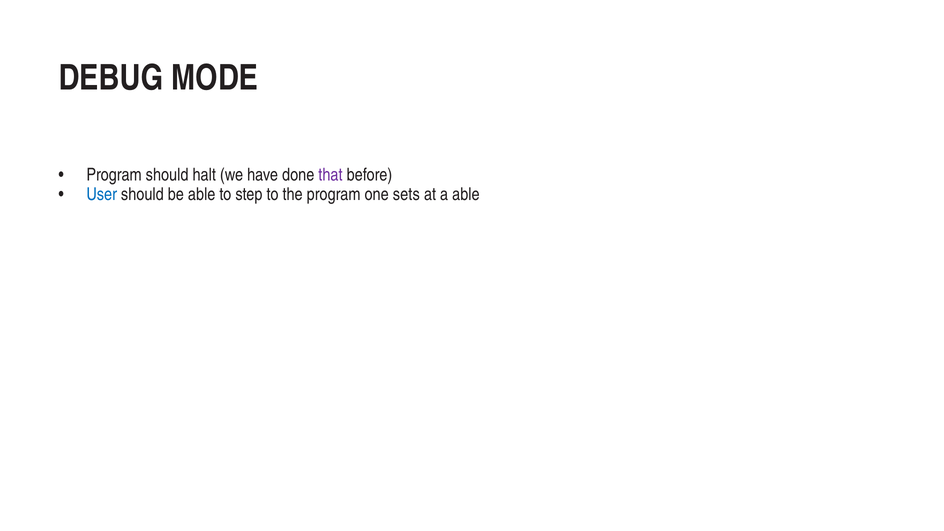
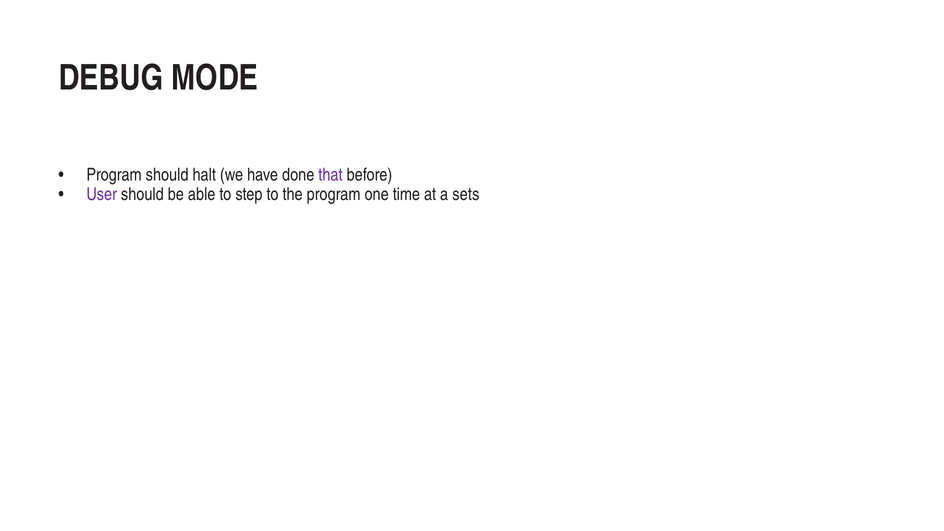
User colour: blue -> purple (102, 194)
sets: sets -> time (406, 194)
a able: able -> sets (466, 194)
